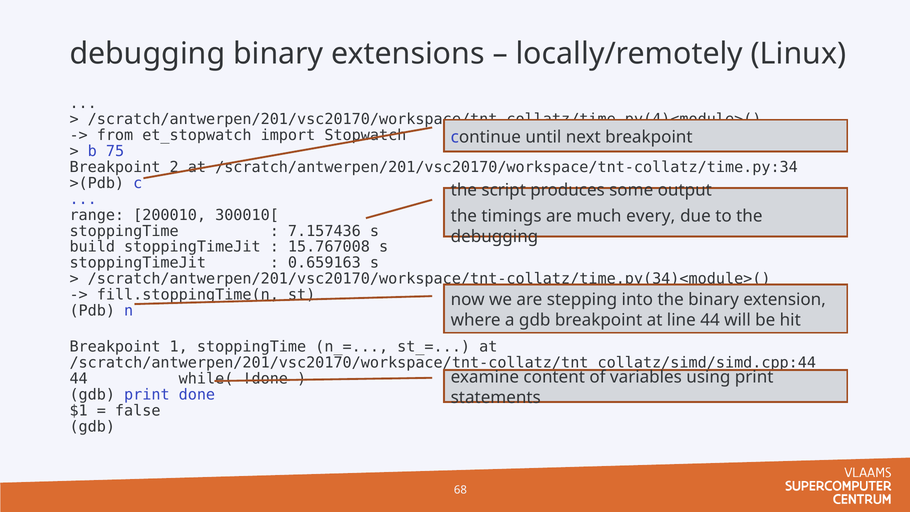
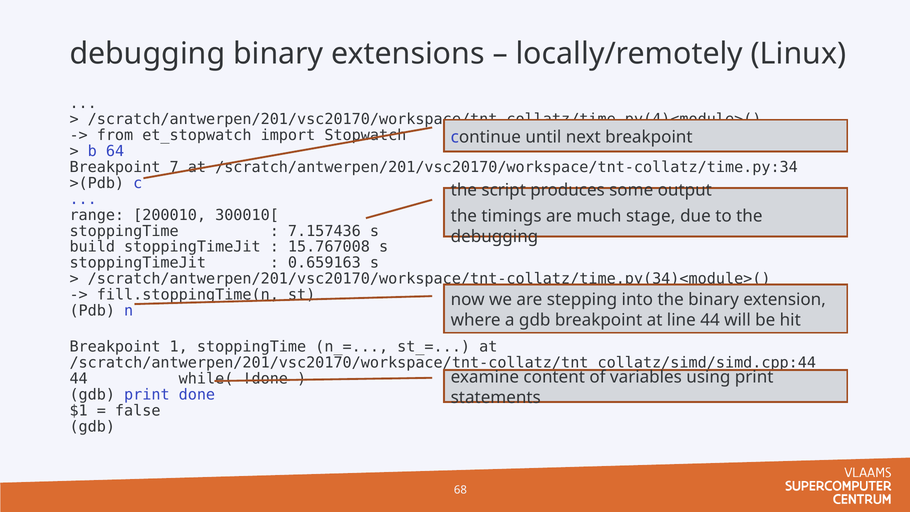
75: 75 -> 64 (115, 151)
2: 2 -> 7 (174, 167)
every: every -> stage (651, 216)
